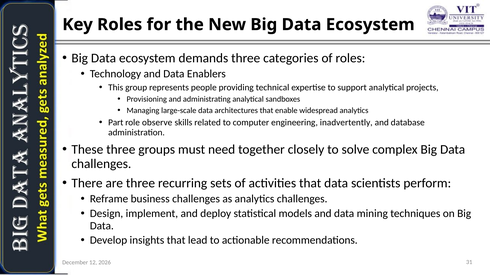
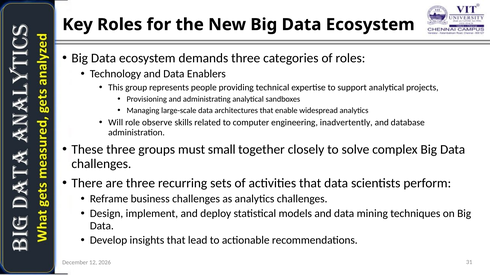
Part: Part -> Will (116, 123)
need: need -> small (222, 150)
